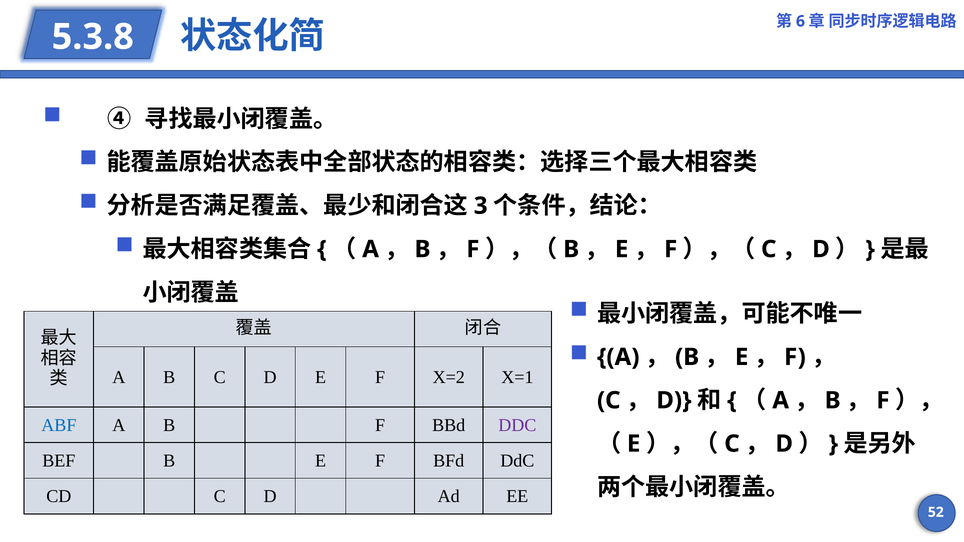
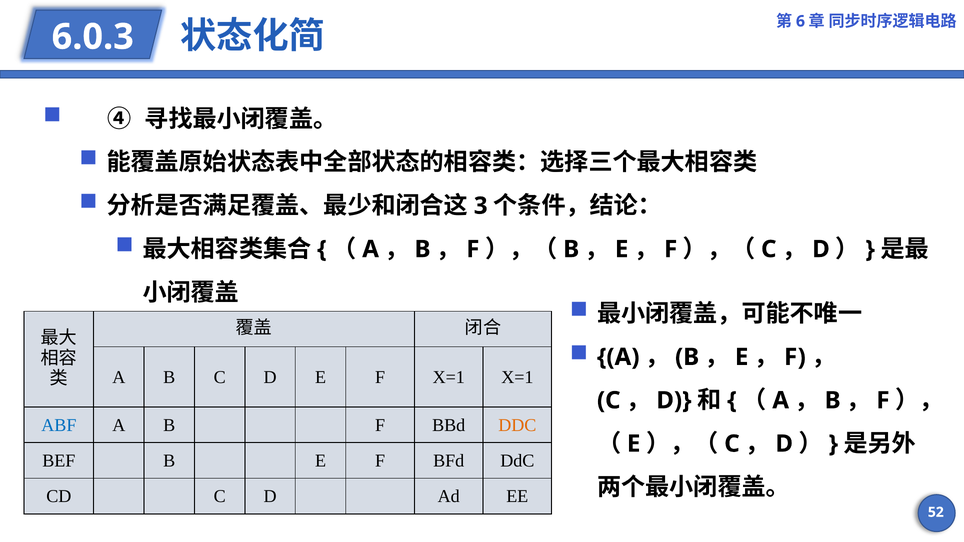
5.3.8: 5.3.8 -> 6.0.3 (93, 37)
F X=2: X=2 -> X=1 (449, 377)
DDC colour: purple -> orange (517, 425)
